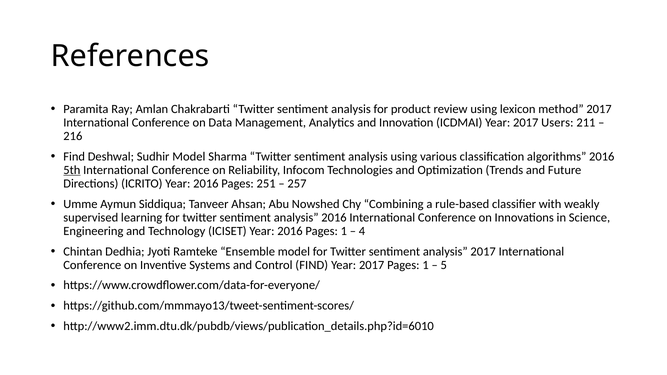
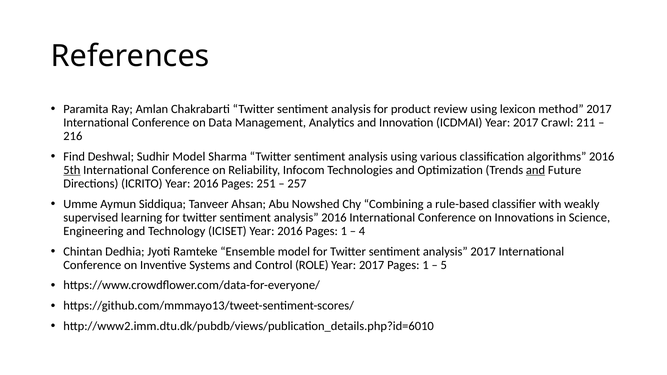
Users: Users -> Crawl (557, 123)
and underline: none -> present (536, 170)
Control FIND: FIND -> ROLE (312, 265)
